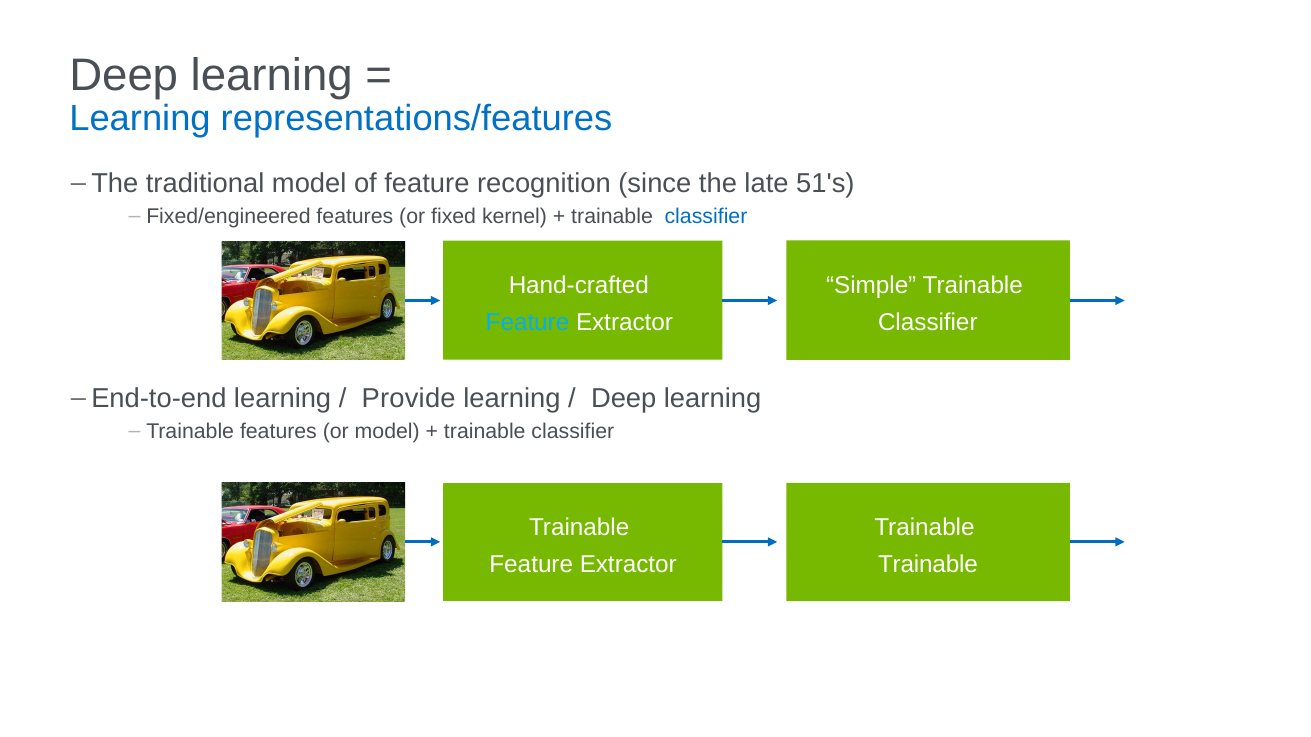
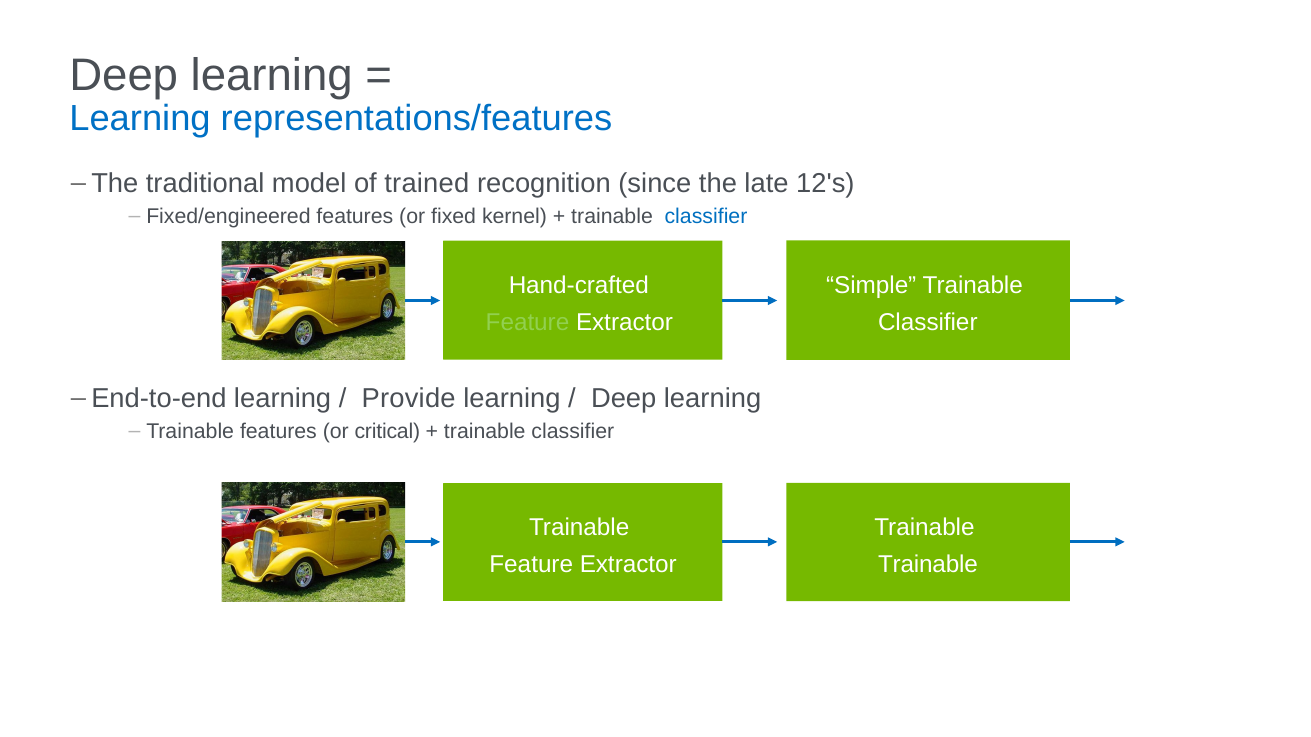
of feature: feature -> trained (427, 184)
51's: 51's -> 12's (825, 184)
Feature colour: light blue -> light green (528, 323)
or model: model -> critical (387, 432)
